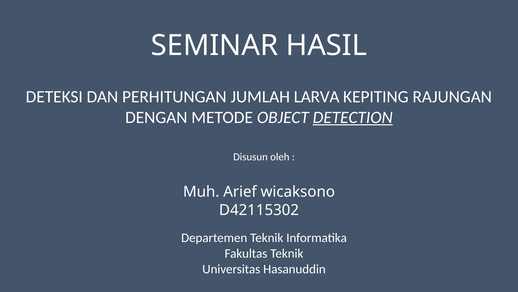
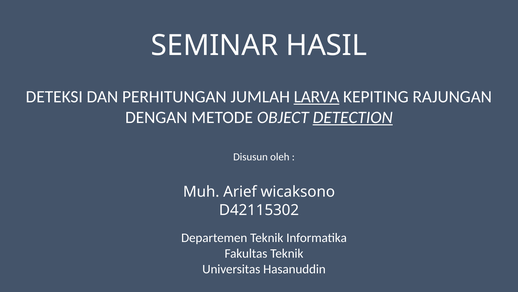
LARVA underline: none -> present (317, 96)
